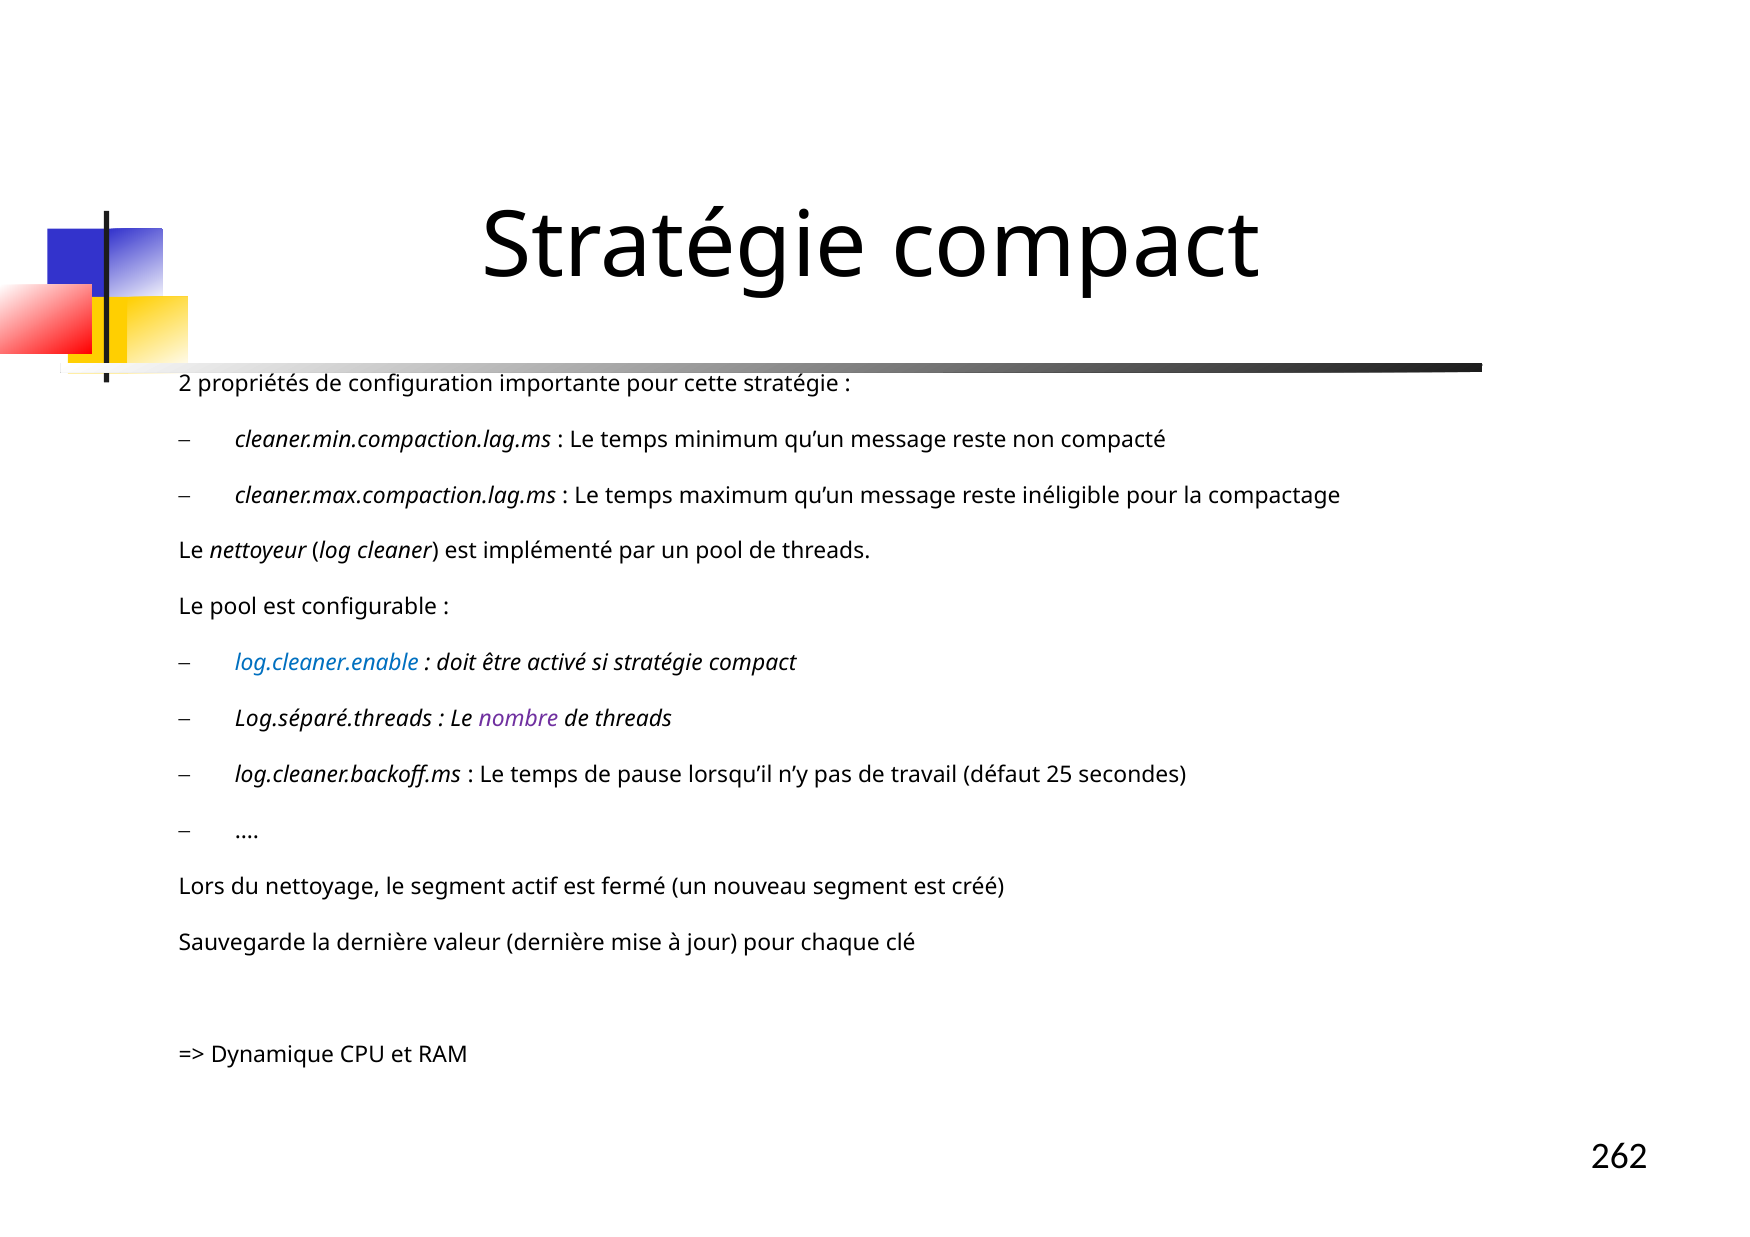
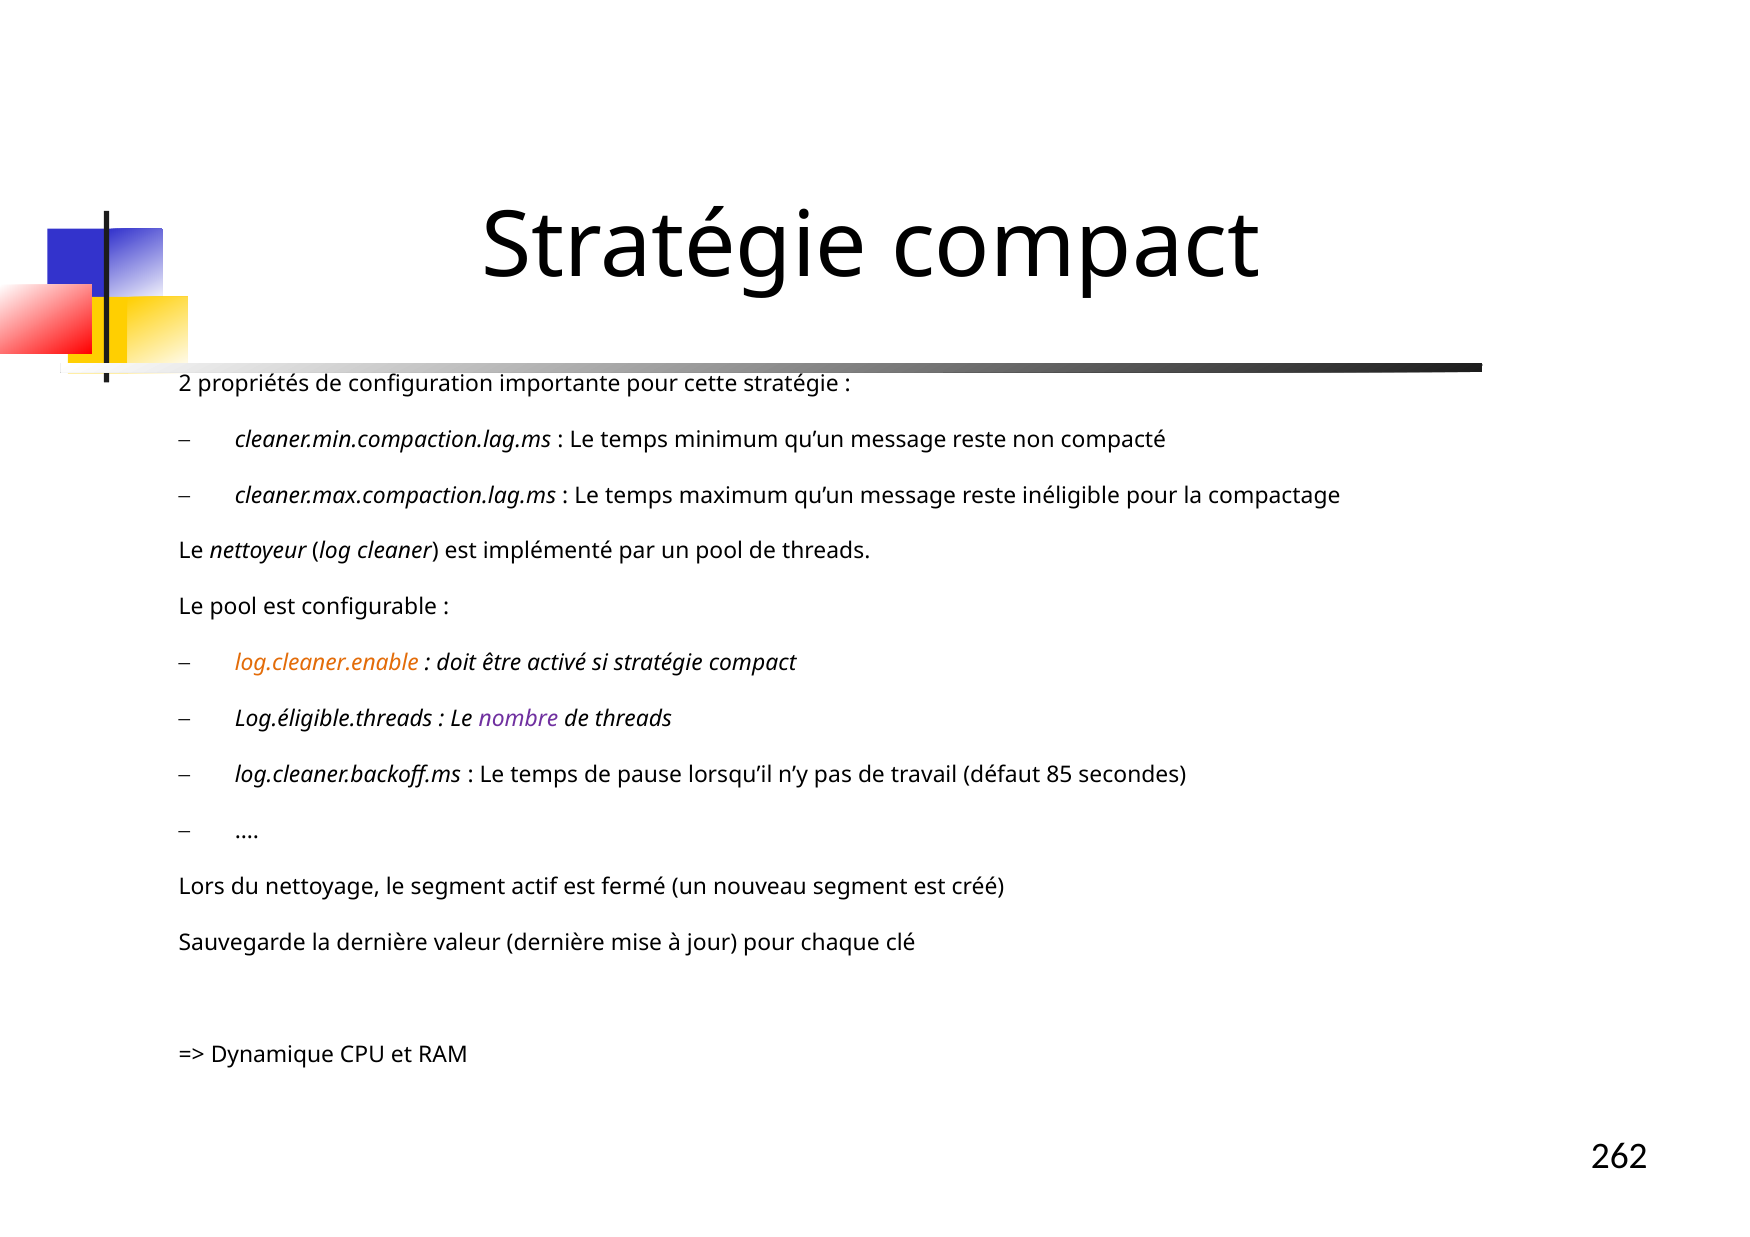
log.cleaner.enable colour: blue -> orange (327, 663)
Log.séparé.threads: Log.séparé.threads -> Log.éligible.threads (334, 719)
25: 25 -> 85 (1059, 775)
